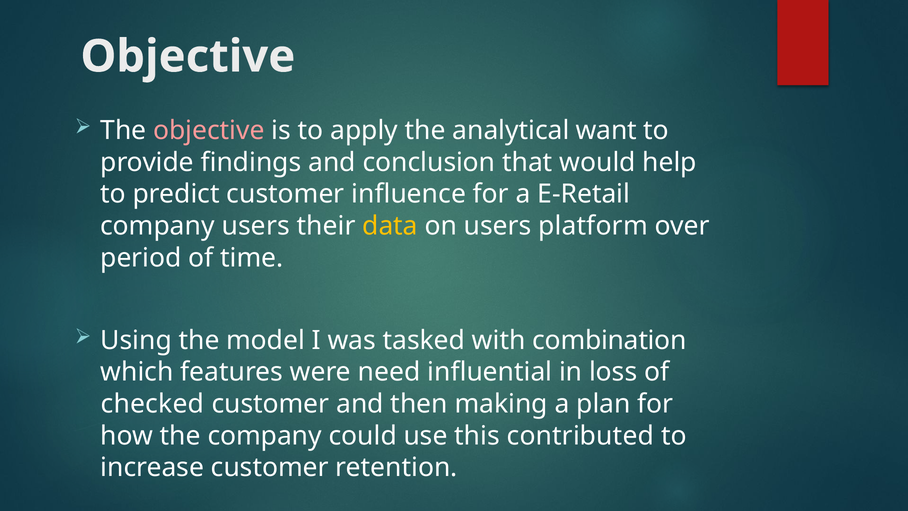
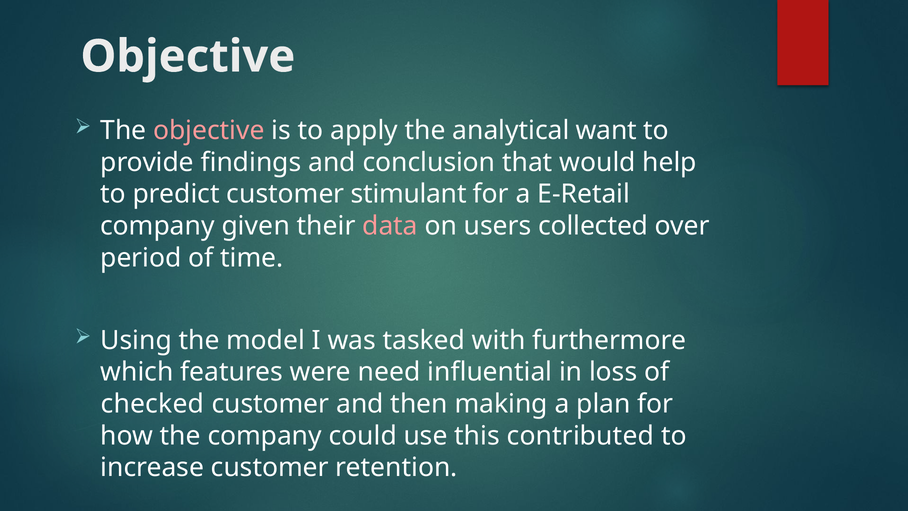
influence: influence -> stimulant (409, 194)
company users: users -> given (256, 226)
data colour: yellow -> pink (390, 226)
platform: platform -> collected (593, 226)
combination: combination -> furthermore (609, 340)
